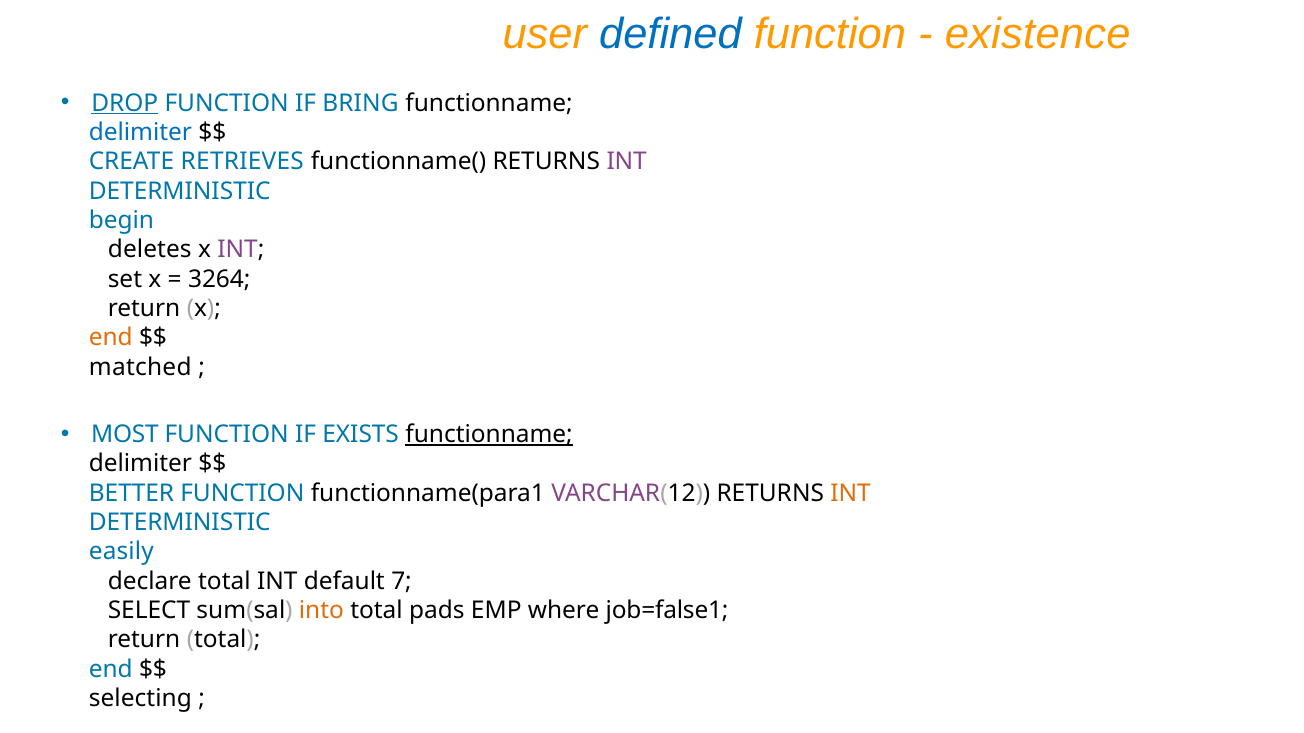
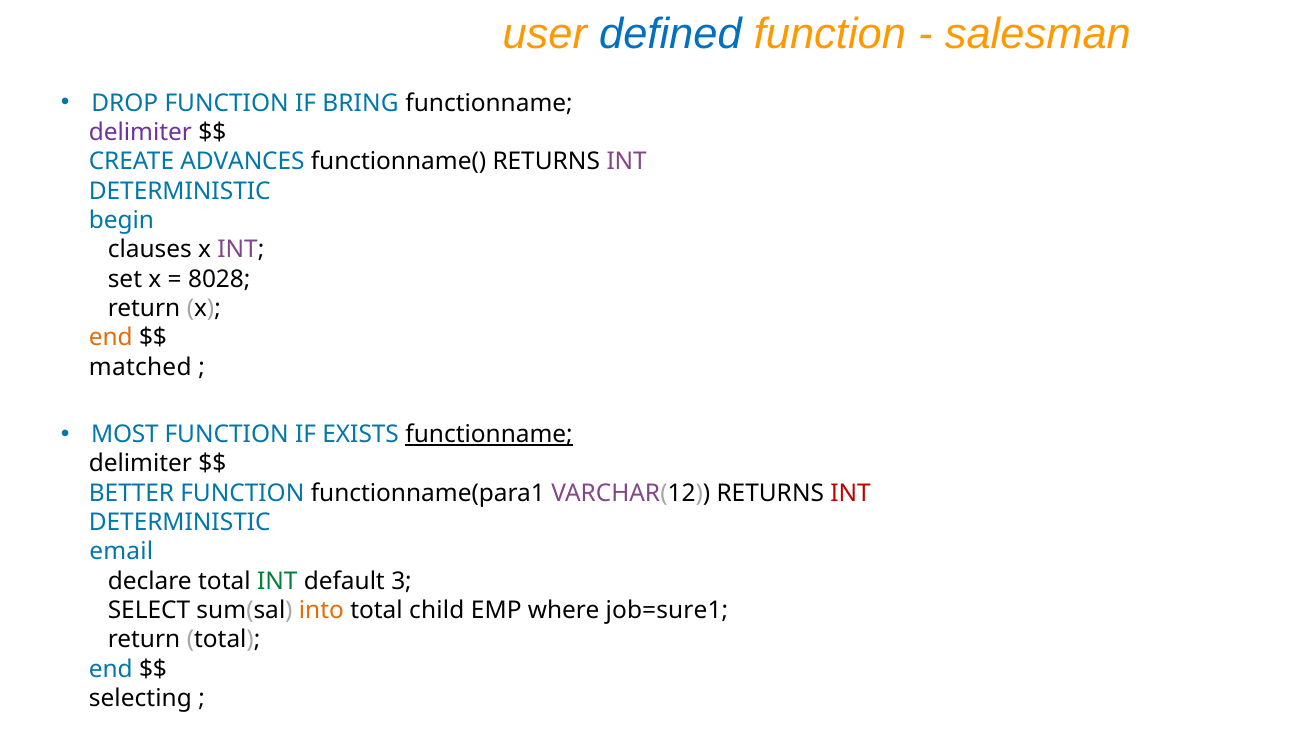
existence: existence -> salesman (1038, 34)
DROP underline: present -> none (125, 103)
delimiter colour: blue -> purple (140, 133)
RETRIEVES: RETRIEVES -> ADVANCES (242, 162)
deletes: deletes -> clauses (150, 250)
3264: 3264 -> 8028 (219, 279)
INT colour: orange -> red (851, 494)
easily: easily -> email (121, 552)
INT colour: black -> green (277, 582)
7: 7 -> 3 (402, 582)
pads: pads -> child (437, 611)
job=false1: job=false1 -> job=sure1 (667, 611)
